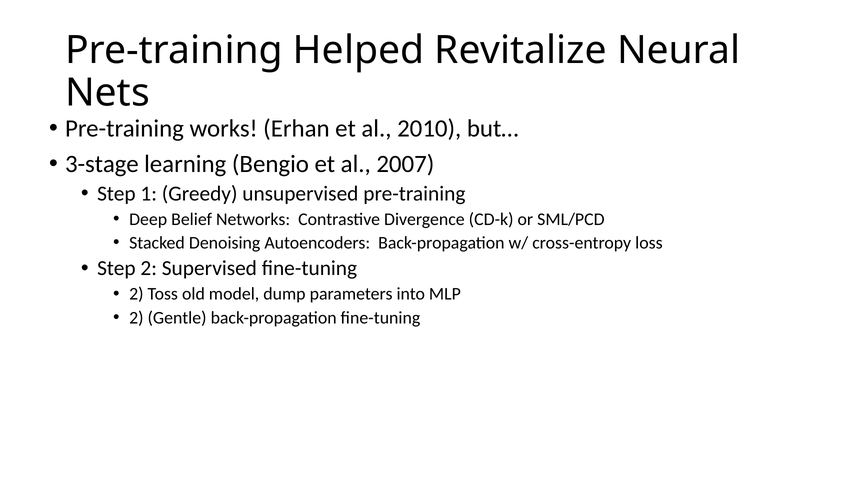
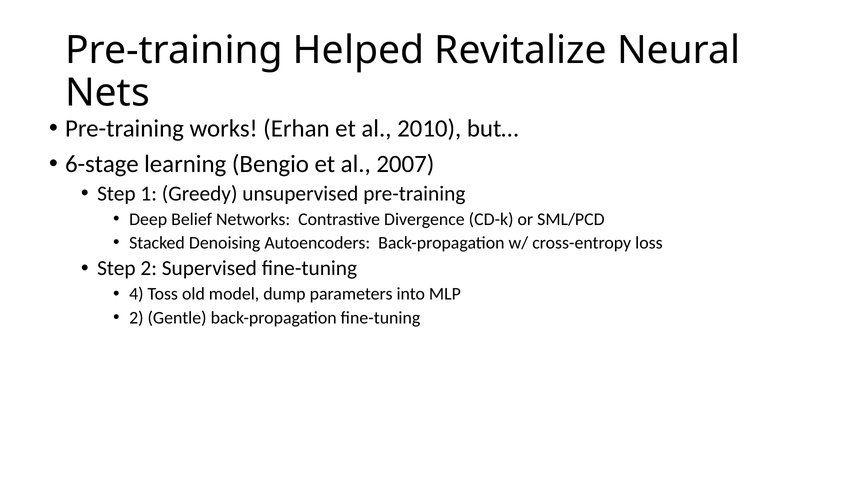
3-stage: 3-stage -> 6-stage (102, 164)
2: 2 -> 4 (136, 294)
